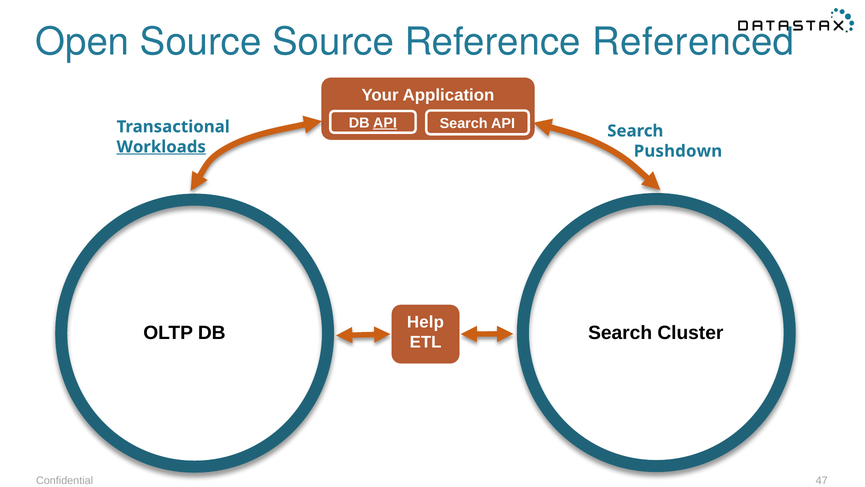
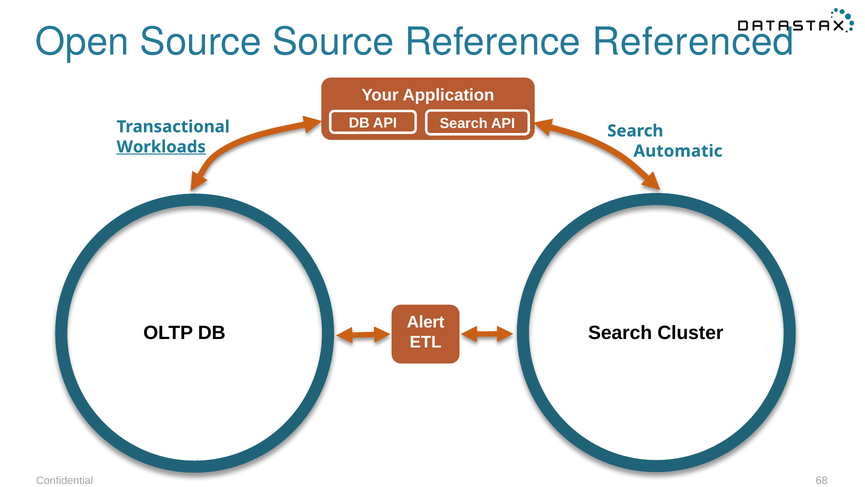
API underline: present -> none (385, 123)
Pushdown: Pushdown -> Automatic (678, 151)
Help: Help -> Alert (426, 322)
47: 47 -> 68 (822, 480)
